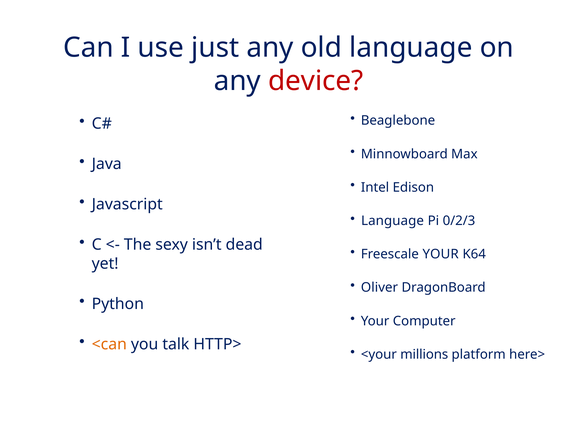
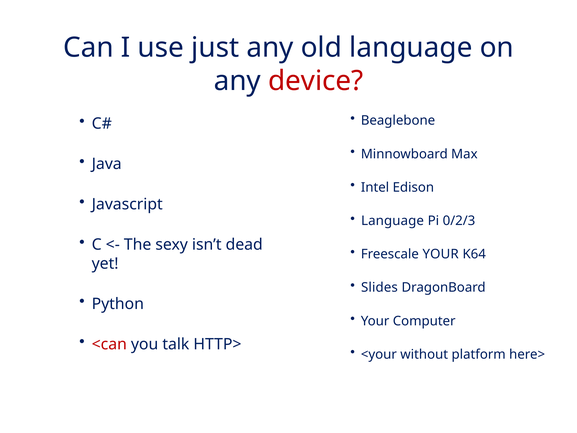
Oliver: Oliver -> Slides (379, 287)
<can colour: orange -> red (109, 344)
millions: millions -> without (424, 354)
